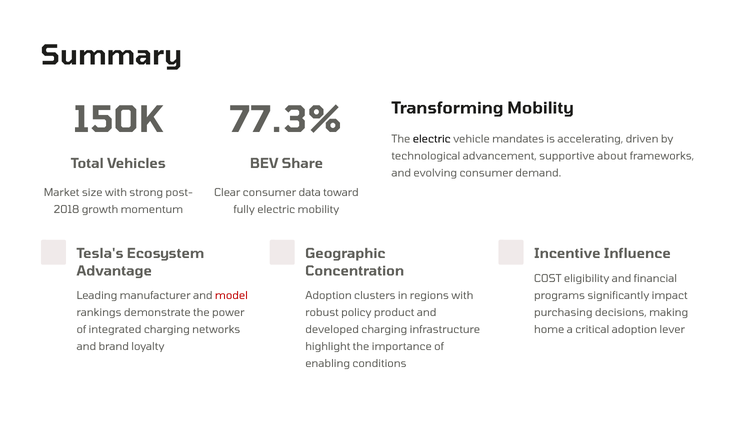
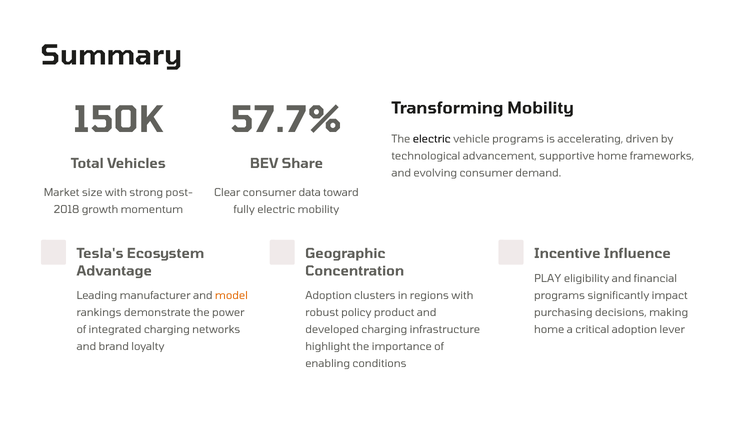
77.3%: 77.3% -> 57.7% (286, 121)
vehicle mandates: mandates -> programs (518, 139)
supportive about: about -> home (612, 156)
COST: COST -> PLAY (548, 279)
model colour: red -> orange (231, 296)
